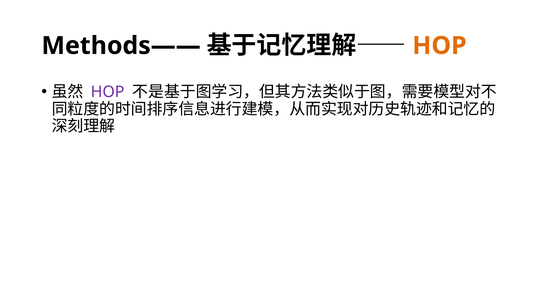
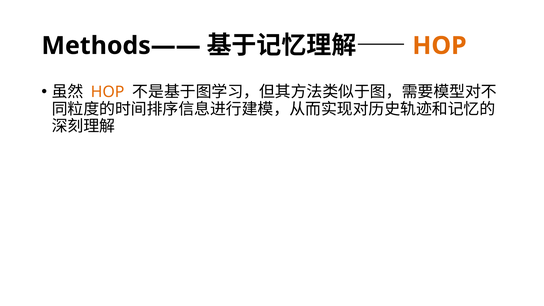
HOP colour: purple -> orange (108, 92)
